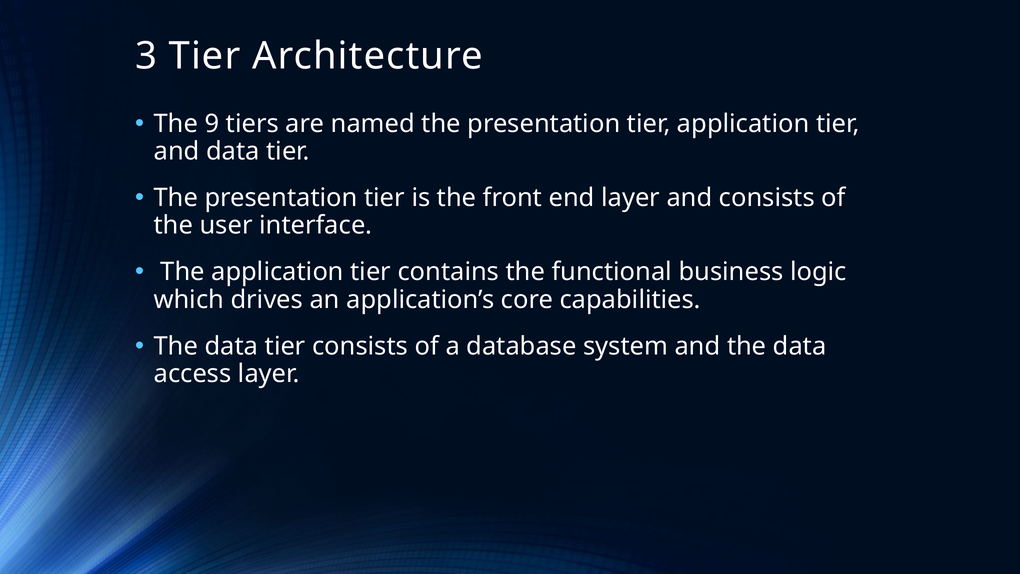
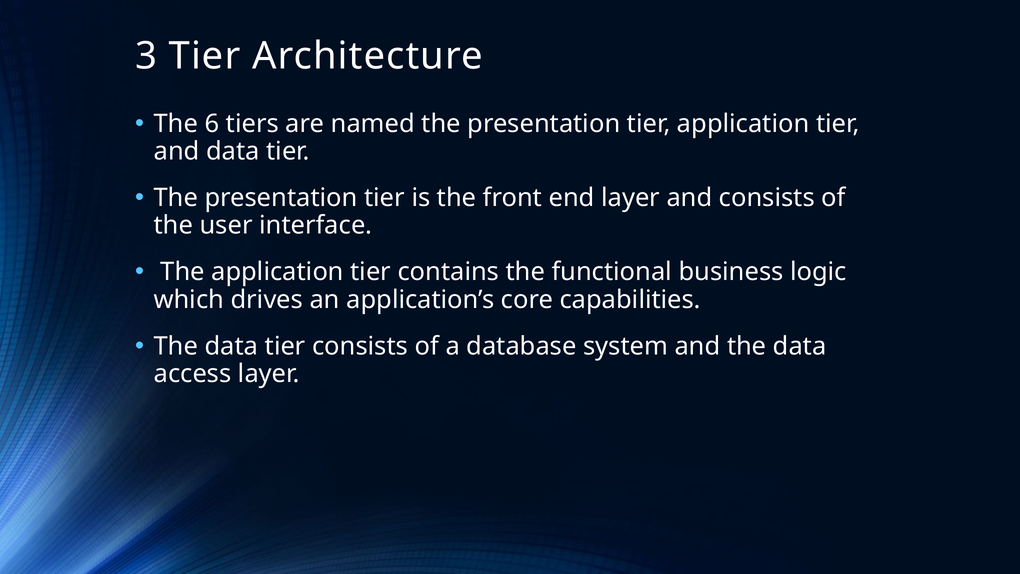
9: 9 -> 6 (212, 124)
